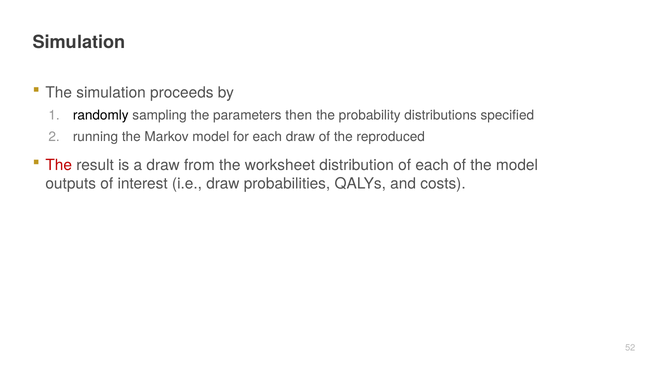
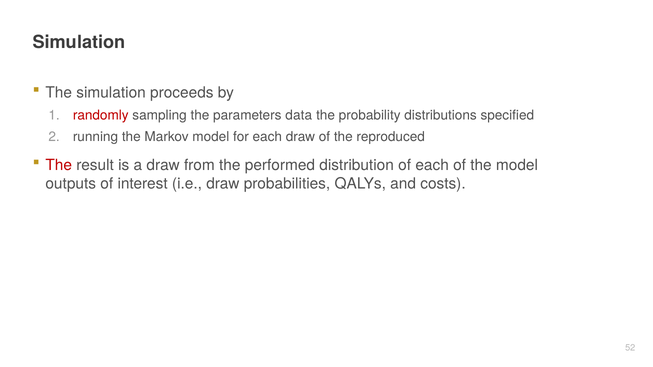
randomly colour: black -> red (101, 115)
then: then -> data (299, 115)
worksheet: worksheet -> performed (280, 165)
